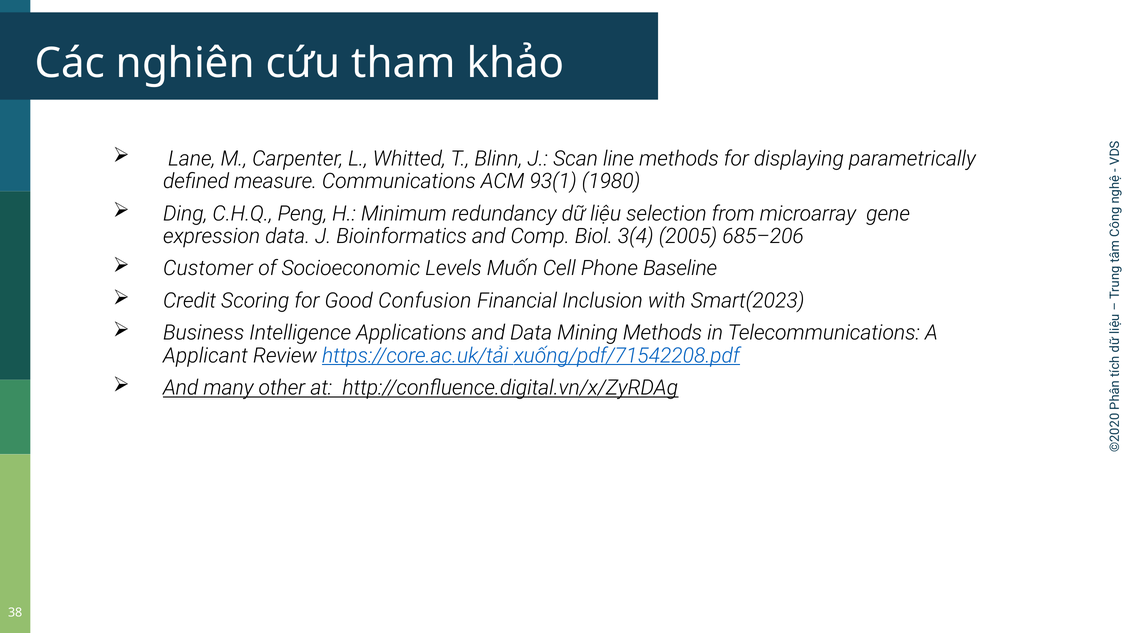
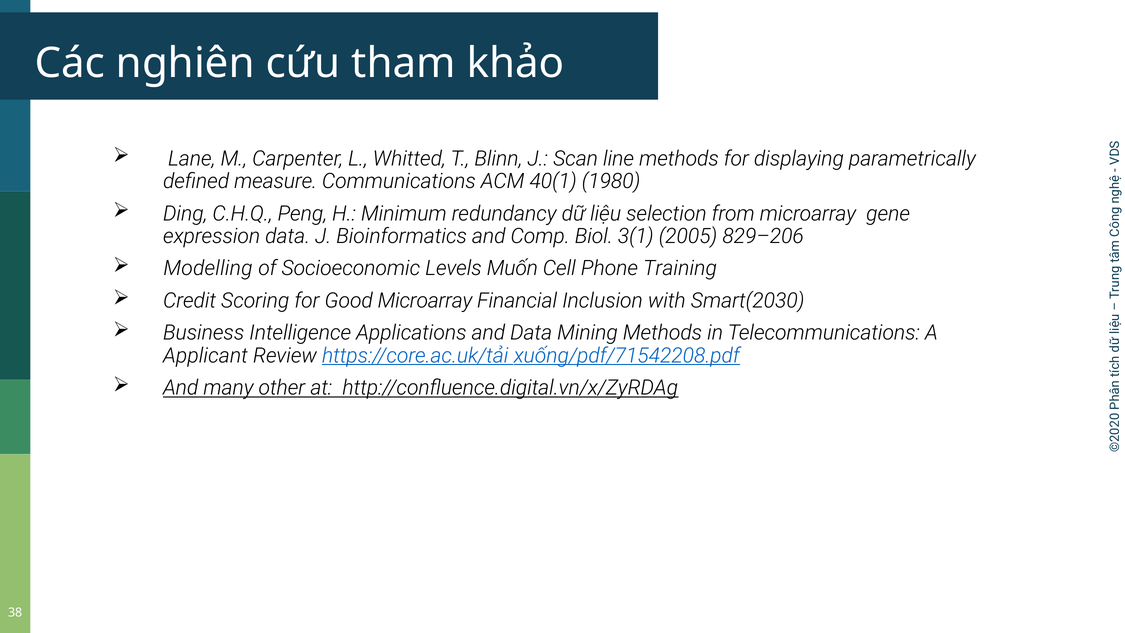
93(1: 93(1 -> 40(1 (553, 181)
3(4: 3(4 -> 3(1 (636, 236)
685–206: 685–206 -> 829–206 (763, 236)
Customer: Customer -> Modelling (208, 268)
Baseline: Baseline -> Training (680, 268)
Good Confusion: Confusion -> Microarray (425, 301)
Smart(2023: Smart(2023 -> Smart(2030 (748, 301)
